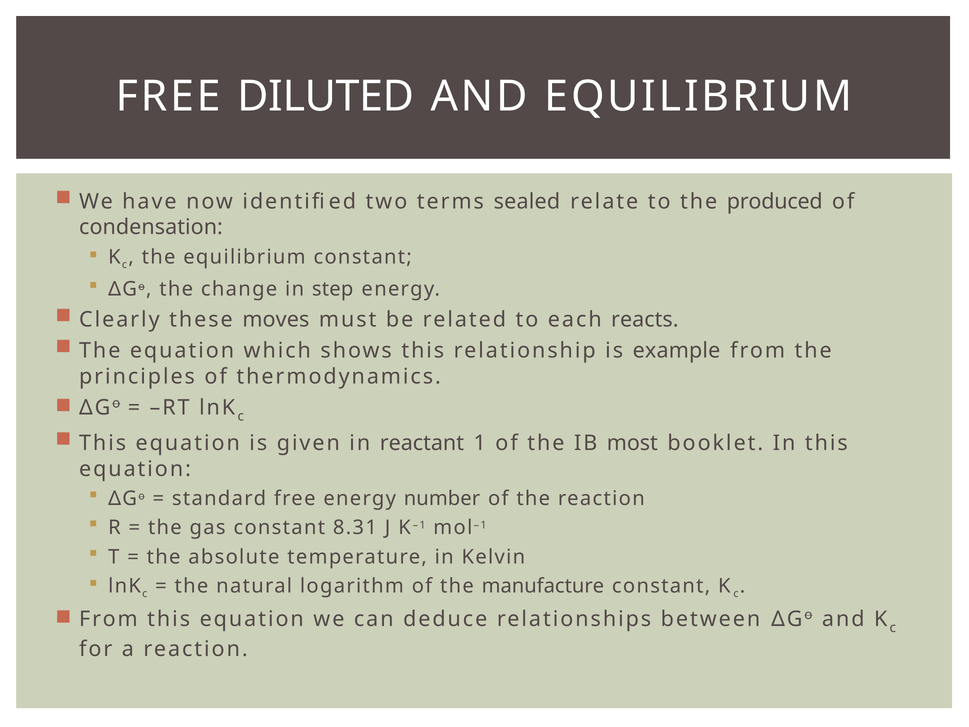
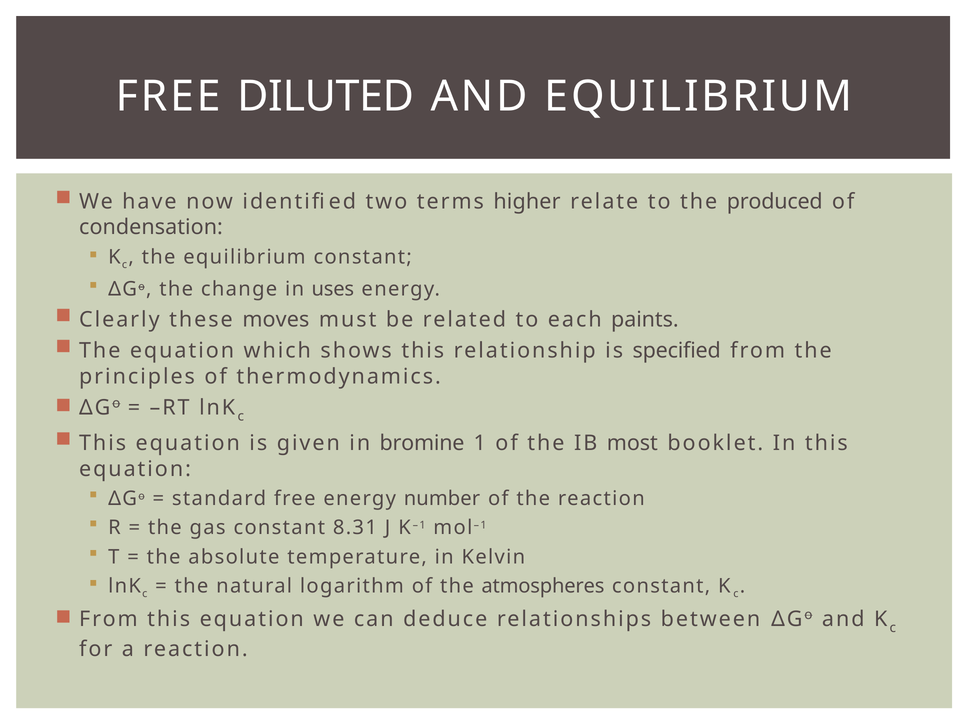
sealed: sealed -> higher (527, 201)
step: step -> uses (333, 289)
reacts: reacts -> paints (645, 319)
example: example -> specified (677, 351)
reactant: reactant -> bromine (422, 443)
manufacture: manufacture -> atmospheres (543, 586)
